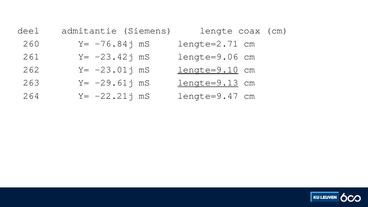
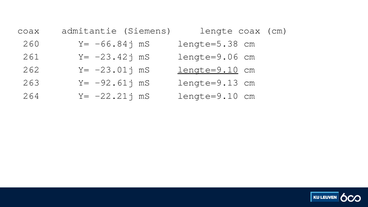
deel: deel -> coax (28, 31)
-76.84j: -76.84j -> -66.84j (114, 44)
lengte=2.71: lengte=2.71 -> lengte=5.38 (208, 44)
-29.61j: -29.61j -> -92.61j (114, 83)
lengte=9.13 underline: present -> none (208, 83)
-22.21j mS lengte=9.47: lengte=9.47 -> lengte=9.10 (208, 96)
